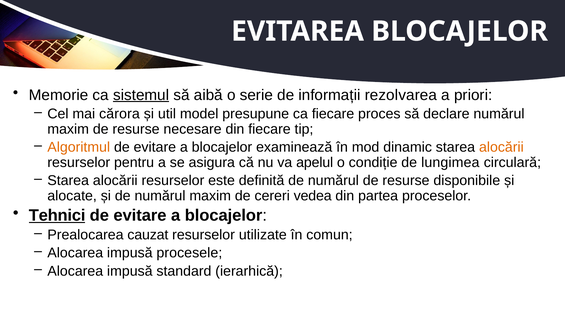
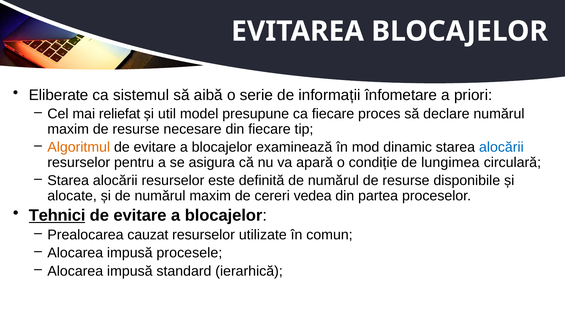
Memorie: Memorie -> Eliberate (59, 95)
sistemul underline: present -> none (141, 95)
rezolvarea: rezolvarea -> înfometare (401, 95)
cărora: cărora -> reliefat (120, 114)
alocării colour: orange -> blue (501, 147)
apelul: apelul -> apară (315, 162)
